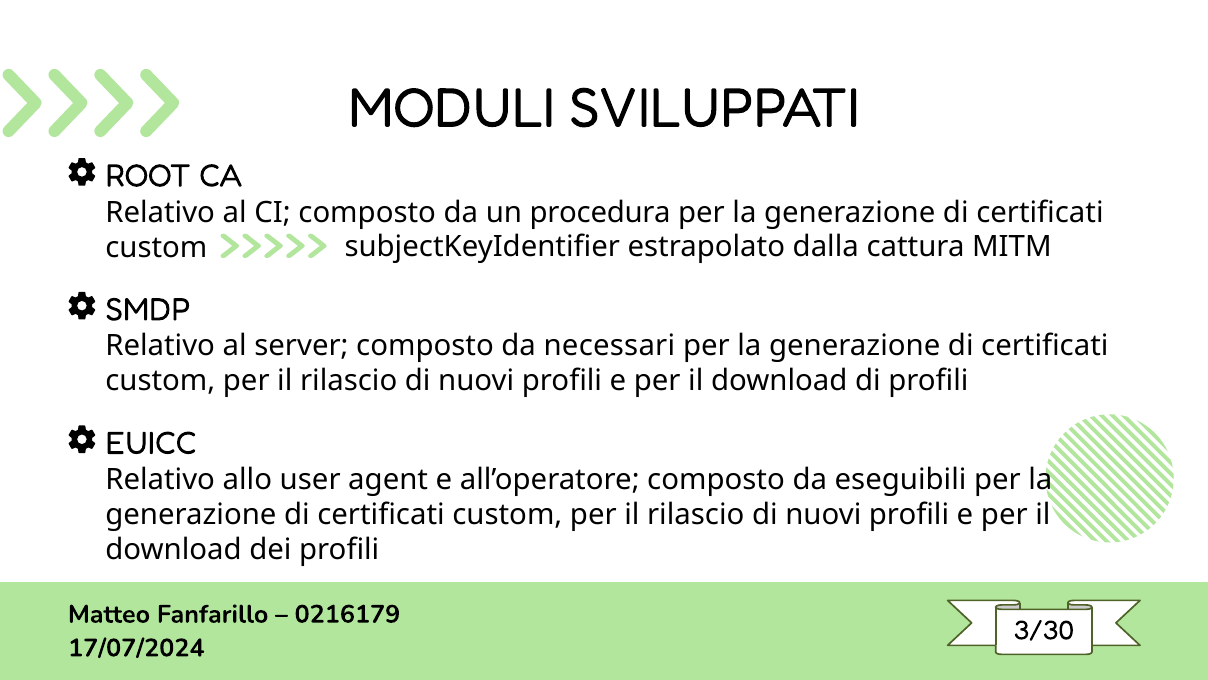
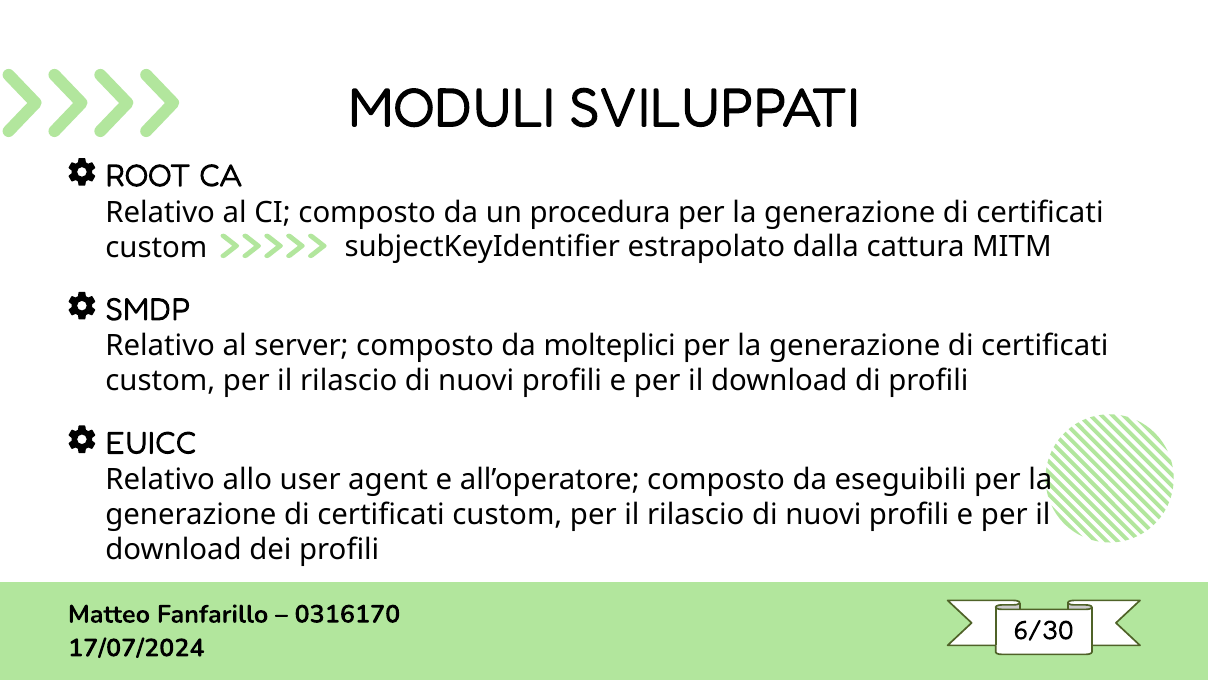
necessari: necessari -> molteplici (610, 346)
0216179: 0216179 -> 0316170 (347, 614)
3/30: 3/30 -> 6/30 (1044, 630)
